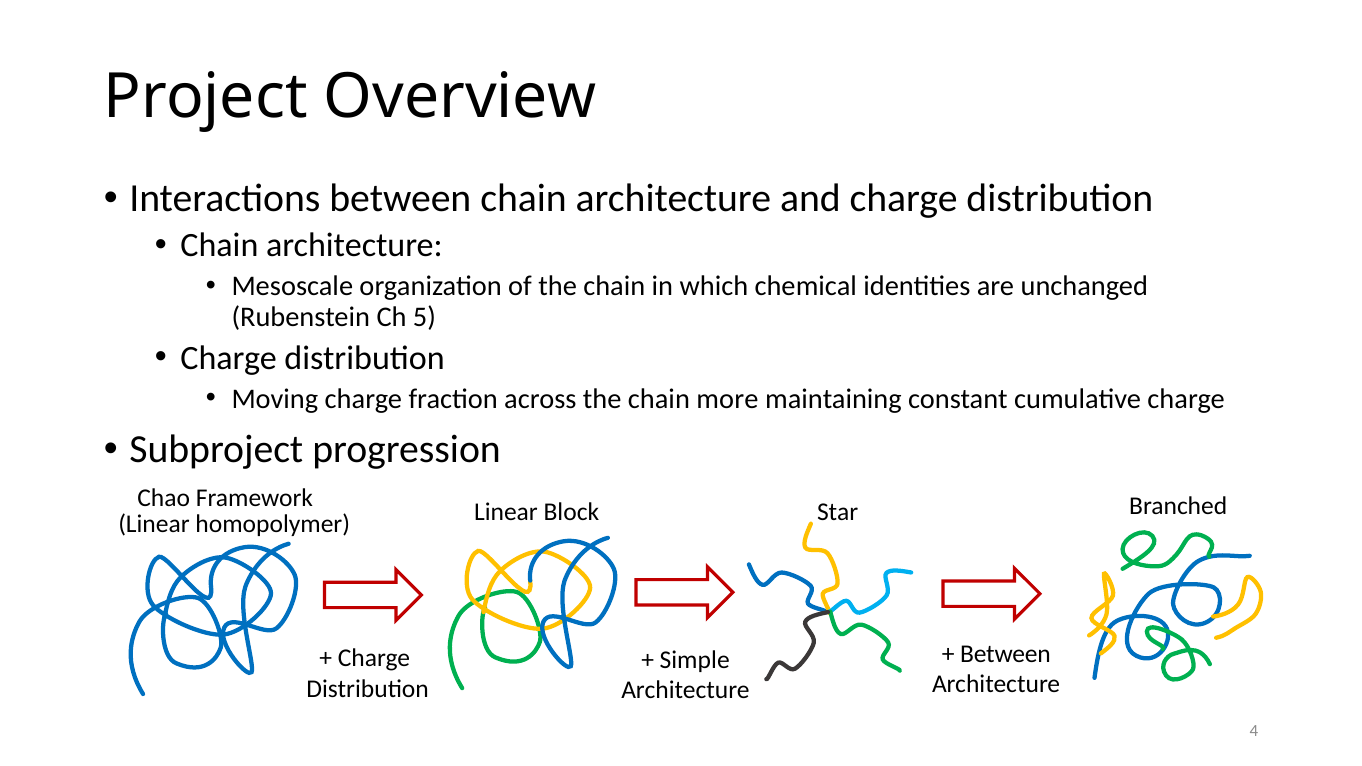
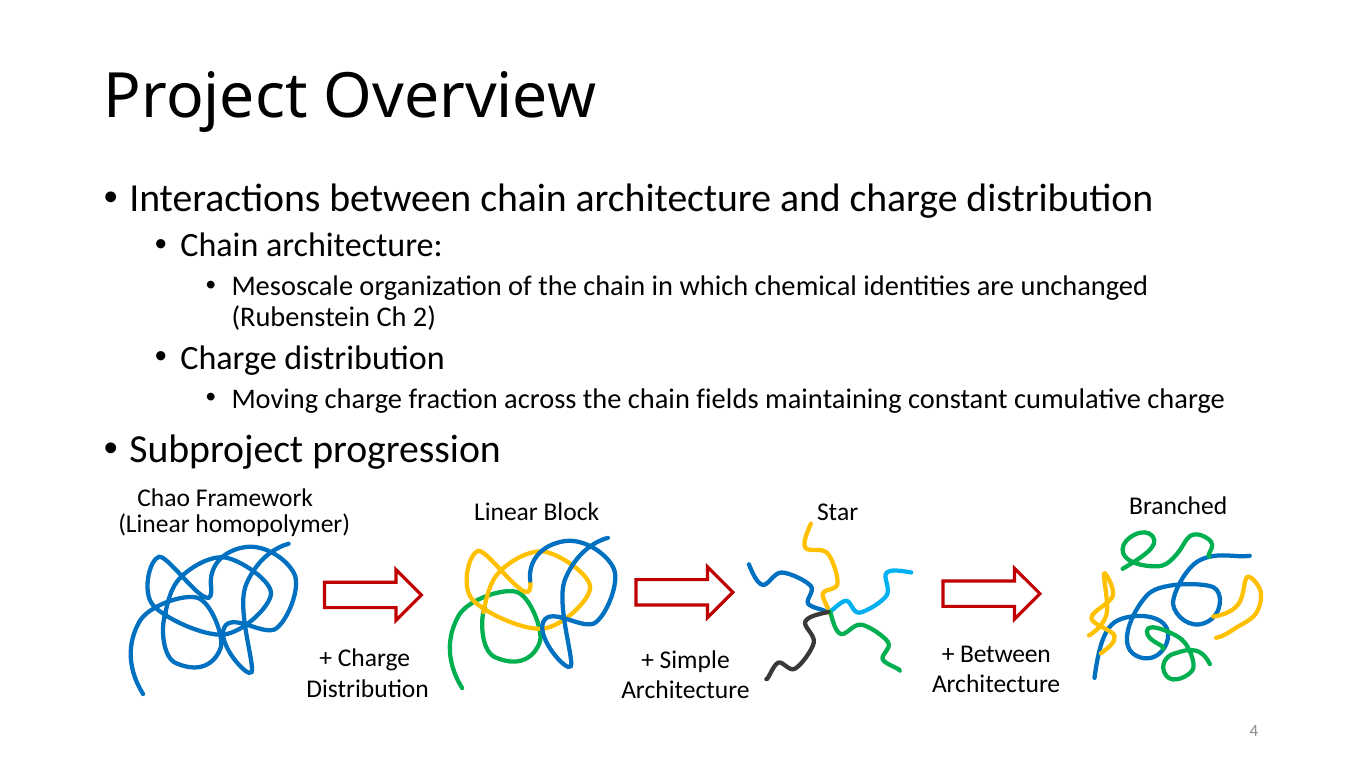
5: 5 -> 2 (424, 317)
more: more -> fields (727, 399)
